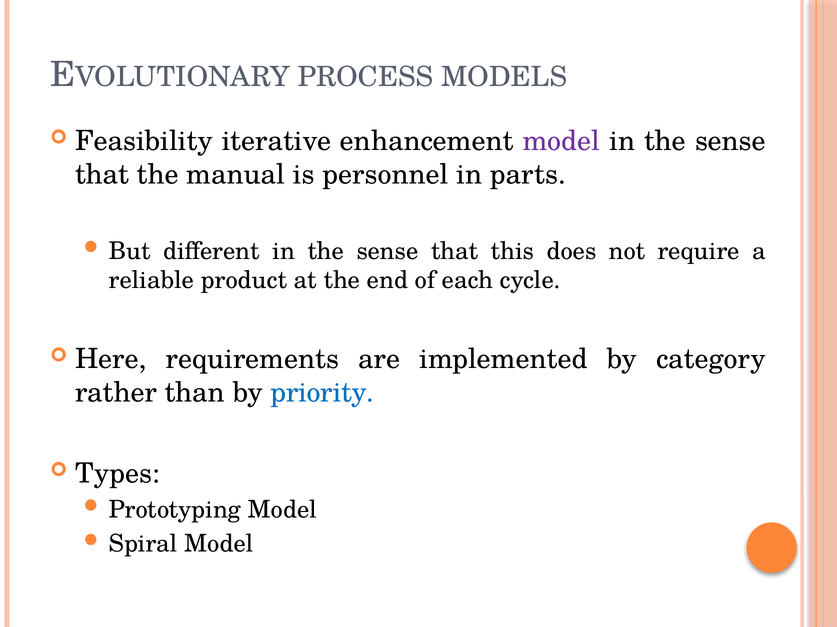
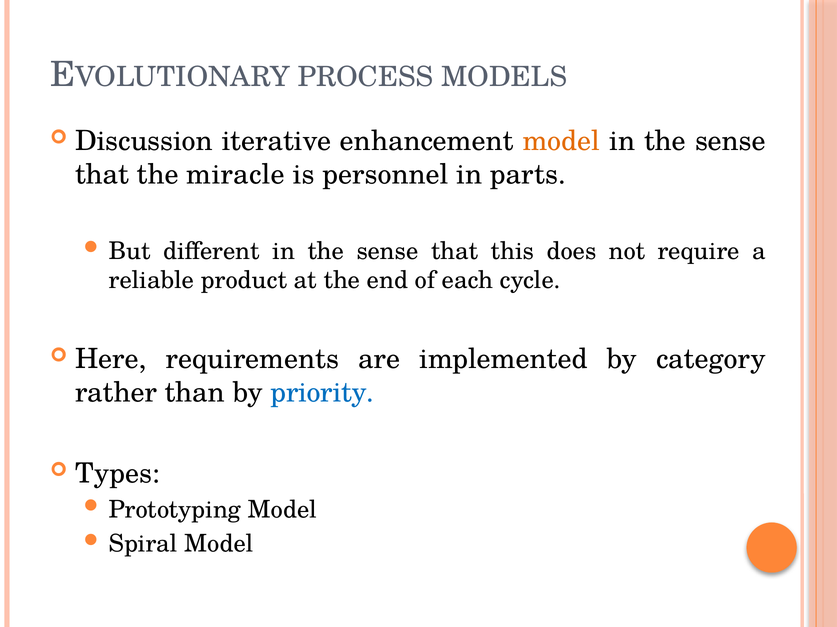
Feasibility: Feasibility -> Discussion (144, 141)
model colour: purple -> orange (561, 141)
manual: manual -> miracle (236, 175)
